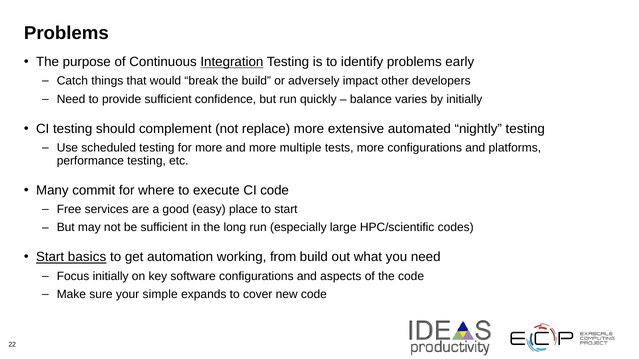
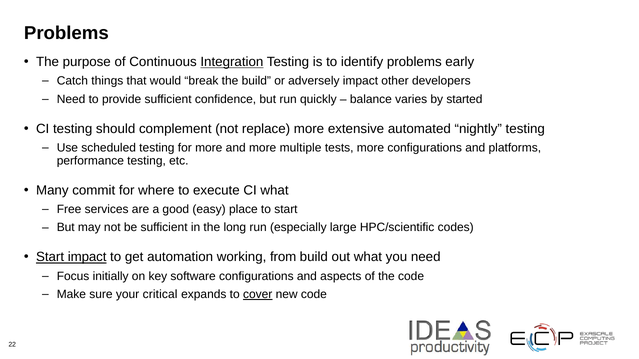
by initially: initially -> started (464, 99)
CI code: code -> what (275, 191)
Start basics: basics -> impact (87, 257)
simple: simple -> critical (160, 295)
cover underline: none -> present (258, 295)
